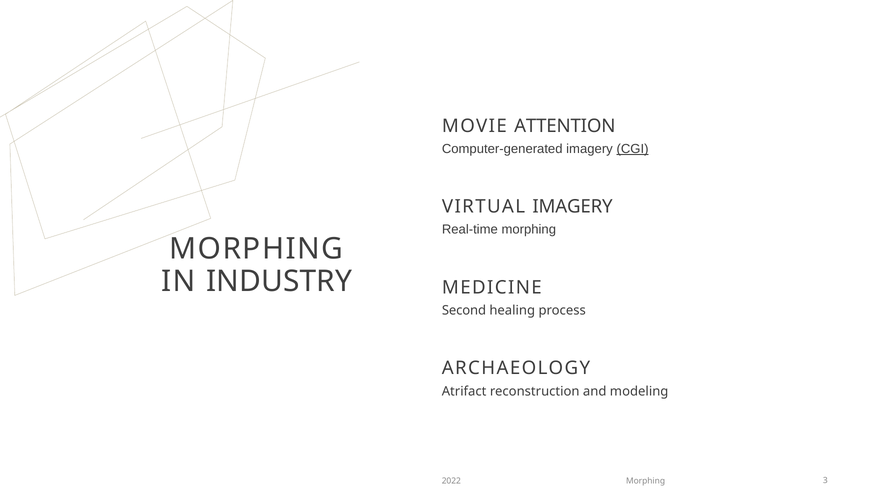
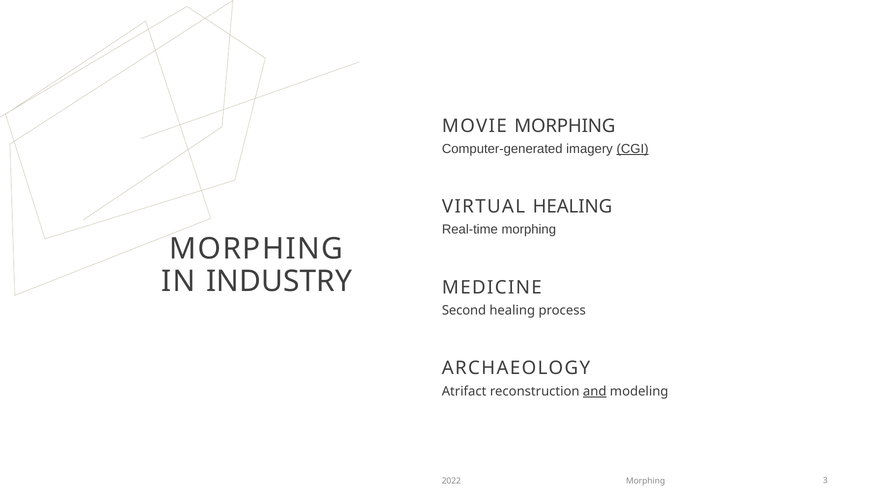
MOVIE ATTENTION: ATTENTION -> MORPHING (565, 126)
VIRTUAL IMAGERY: IMAGERY -> HEALING (572, 207)
and underline: none -> present (595, 391)
